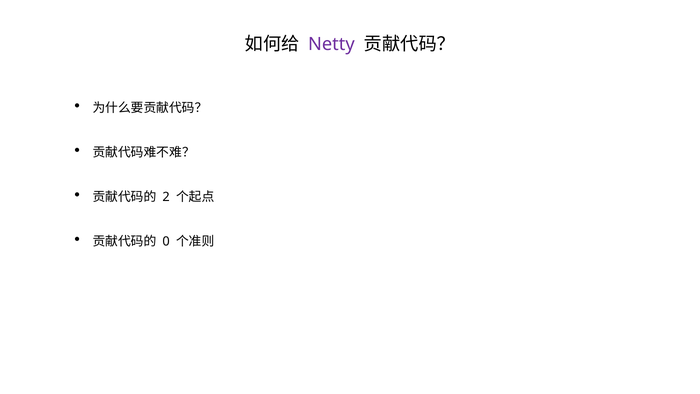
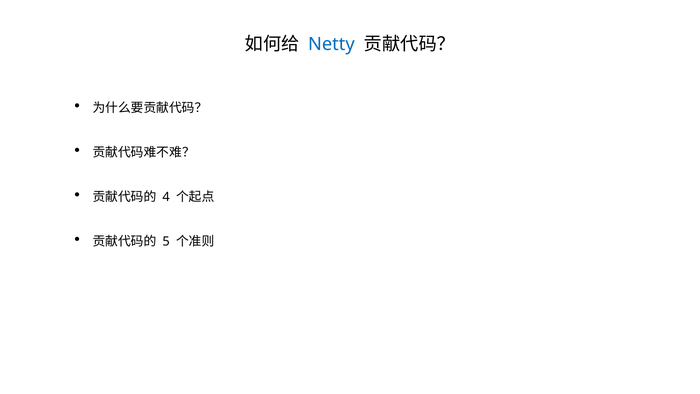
Netty colour: purple -> blue (331, 44)
2: 2 -> 4 (166, 197)
0: 0 -> 5 (166, 242)
